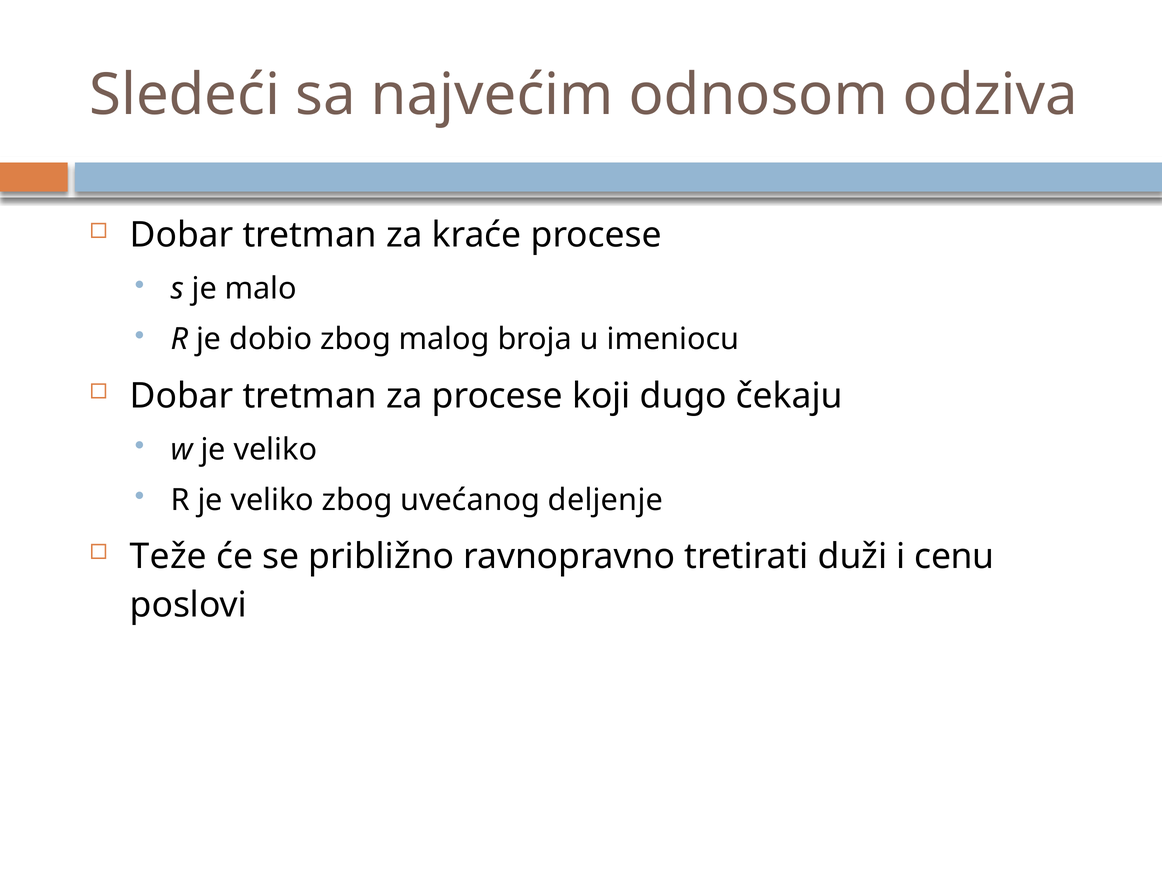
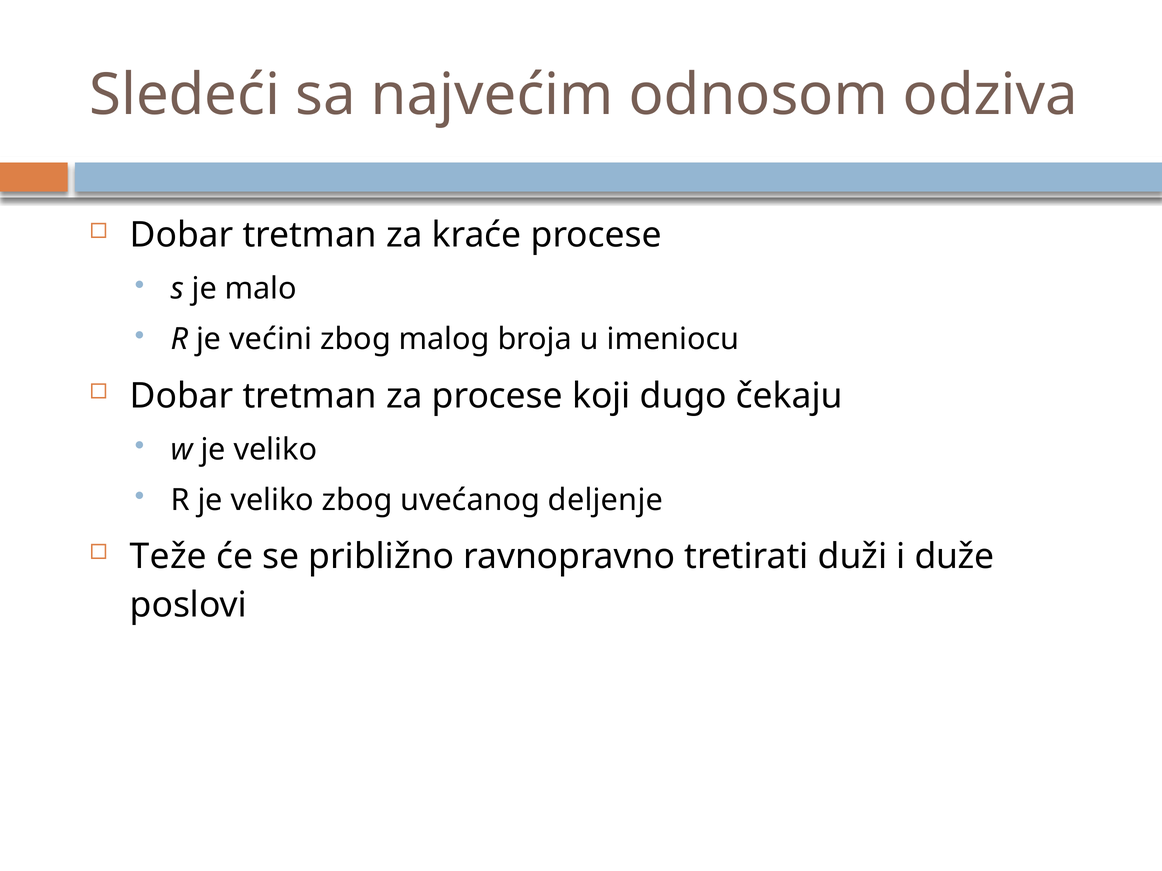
dobio: dobio -> većini (271, 339)
cenu: cenu -> duže (954, 557)
